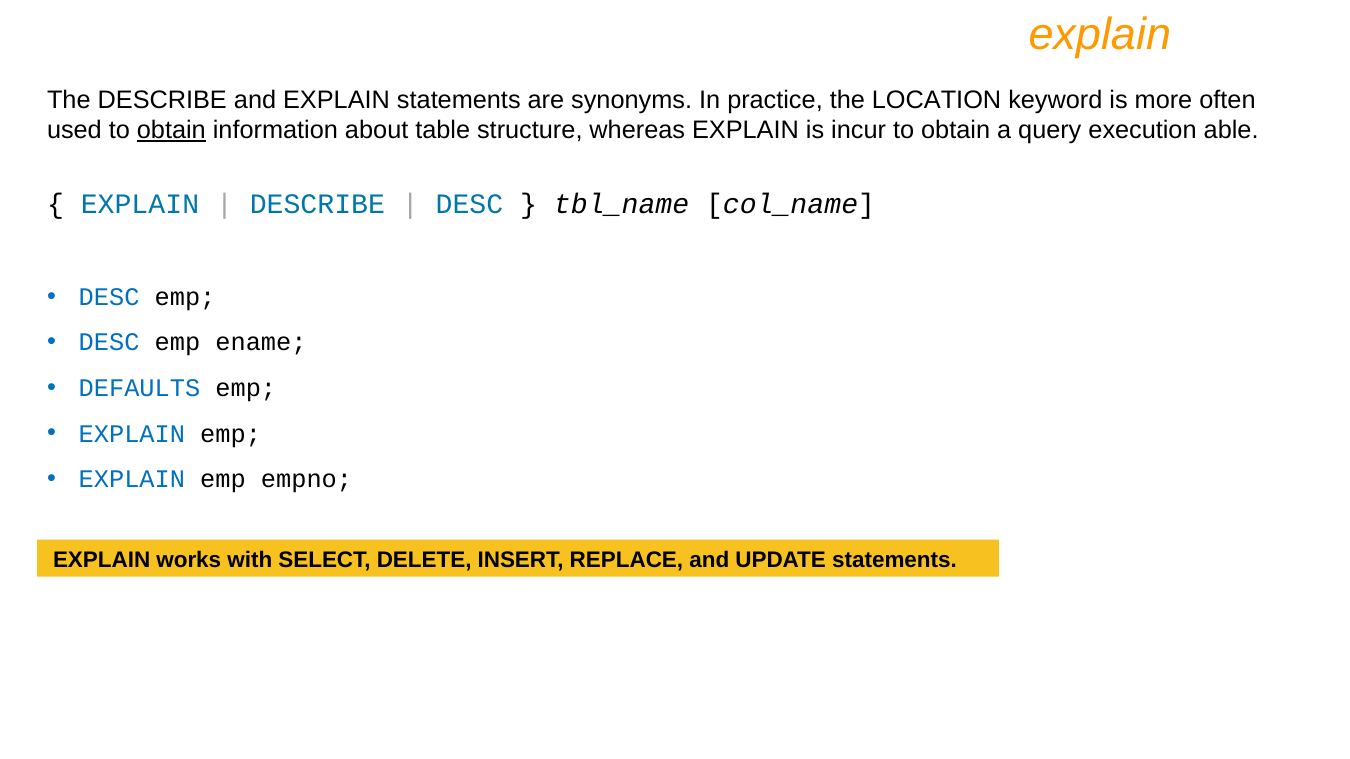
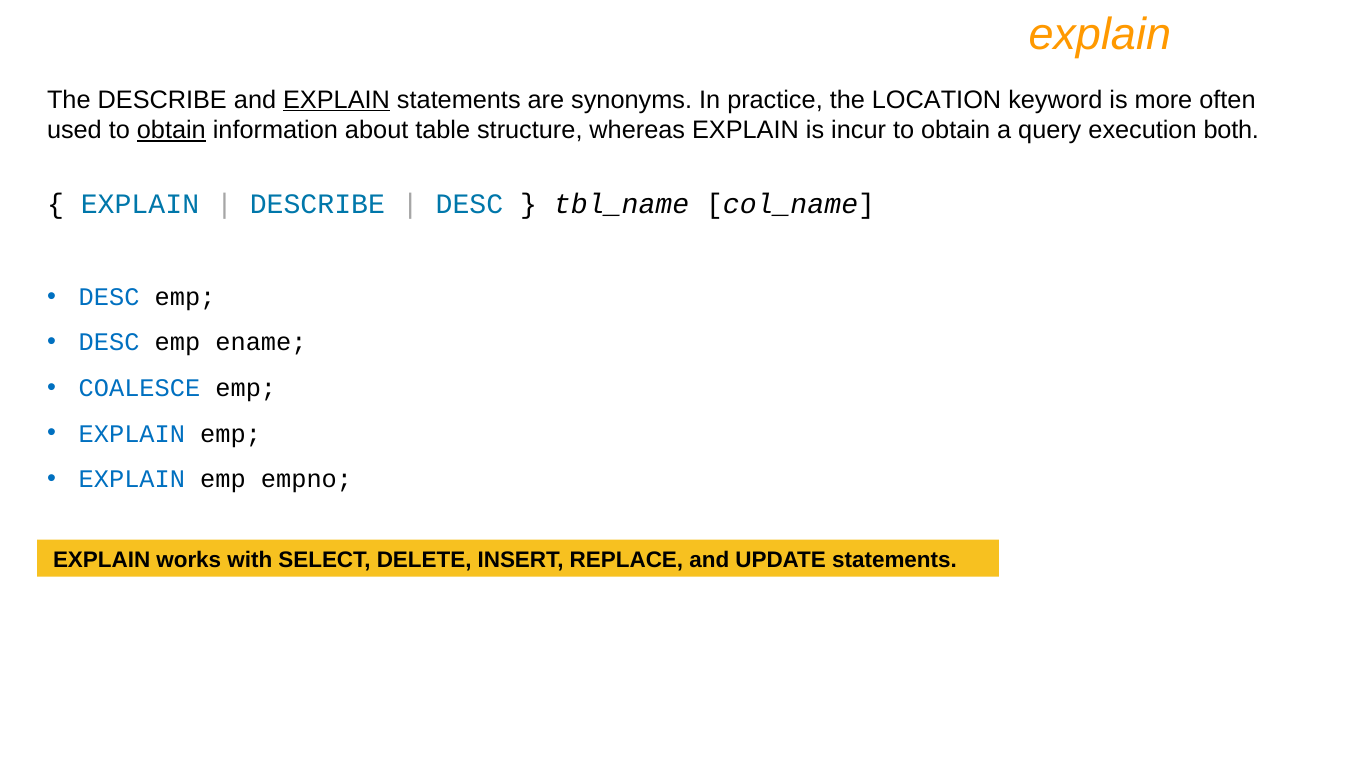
EXPLAIN underline: none -> present (337, 100)
able: able -> both (1231, 130)
DEFAULTS: DEFAULTS -> COALESCE (139, 388)
